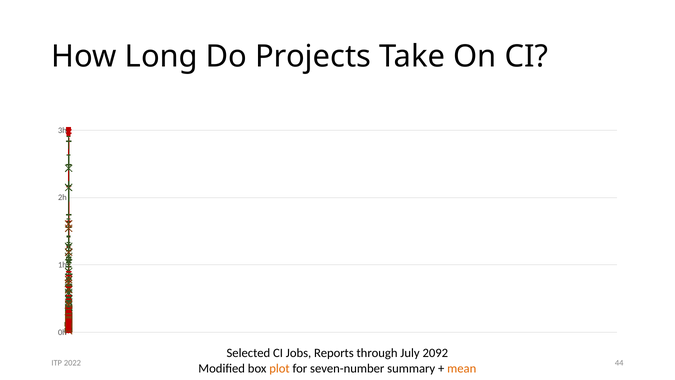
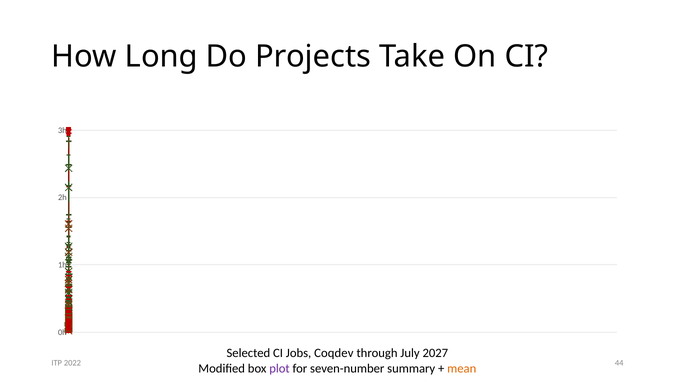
Reports: Reports -> Coqdev (334, 353)
2092: 2092 -> 2027 (435, 353)
plot colour: orange -> purple (279, 368)
